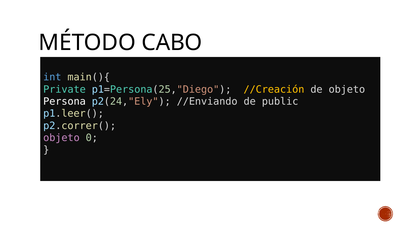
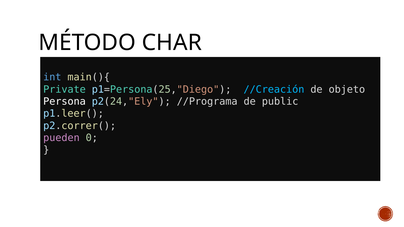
CABO: CABO -> CHAR (172, 43)
//Creación colour: yellow -> light blue (274, 90)
//Enviando: //Enviando -> //Programa (207, 102)
objeto: objeto -> pueden (61, 138)
